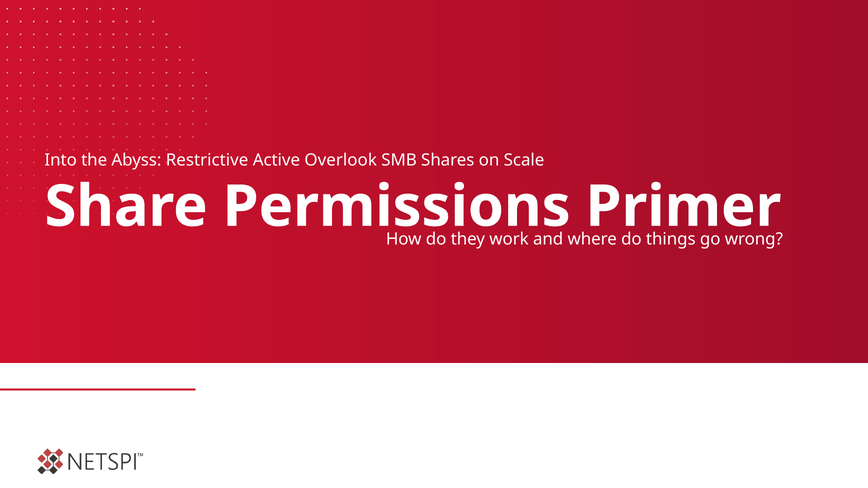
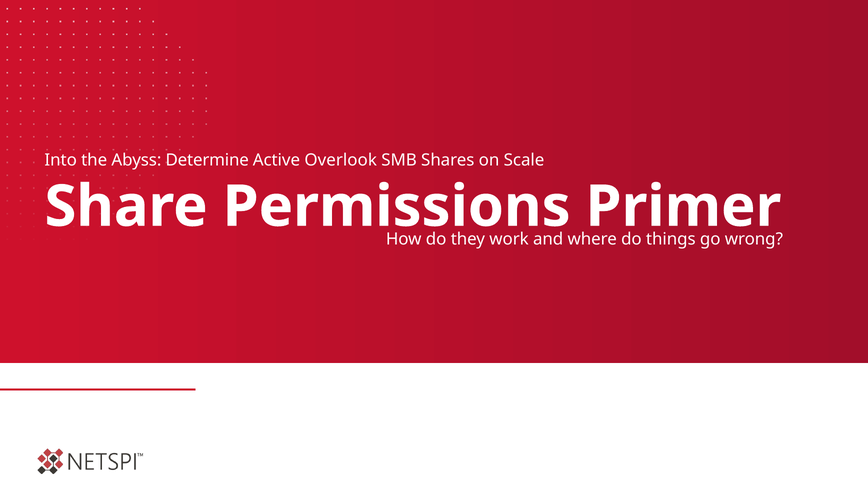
Restrictive: Restrictive -> Determine (207, 160)
